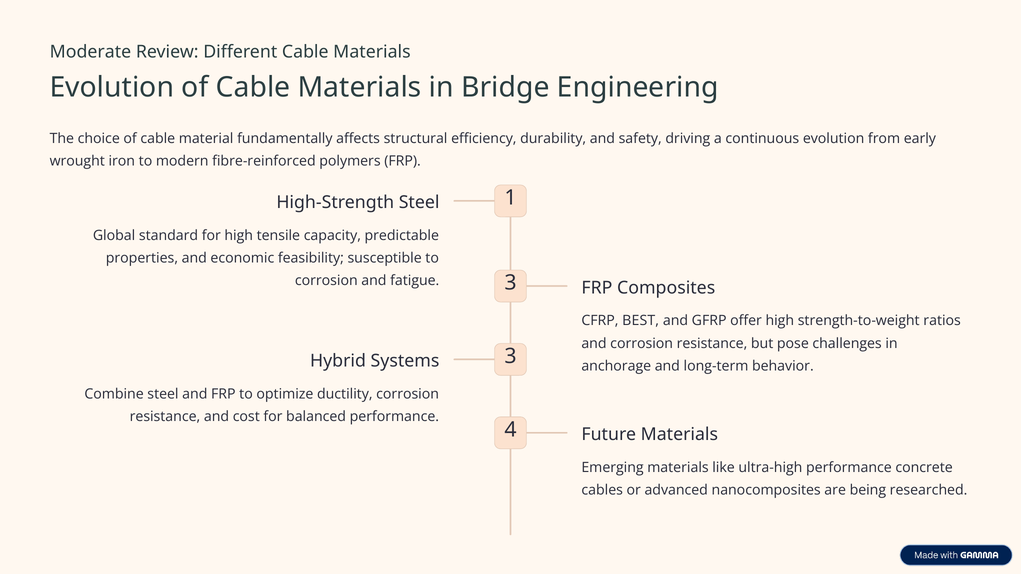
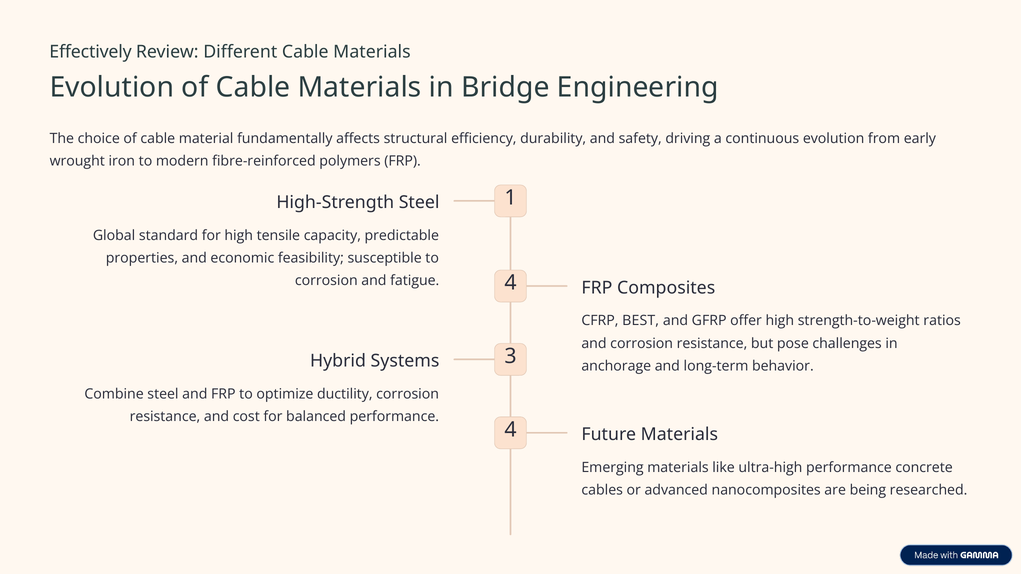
Moderate: Moderate -> Effectively (91, 52)
fatigue 3: 3 -> 4 (510, 283)
